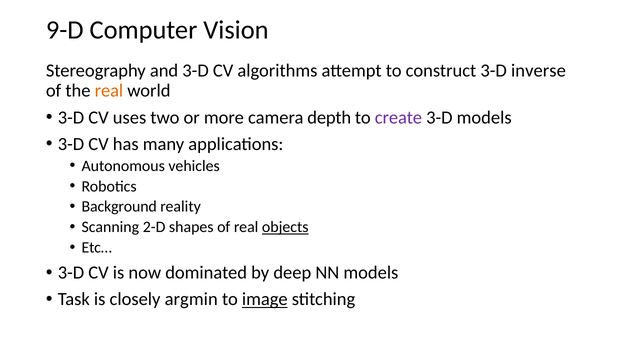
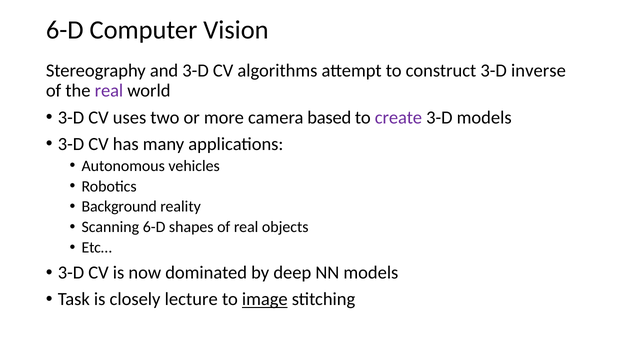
9-D: 9-D -> 6-D (65, 30)
real colour: orange -> purple (109, 91)
depth: depth -> based (329, 117)
Scanning 2-D: 2-D -> 6-D (154, 227)
objects underline: present -> none (285, 227)
argmin: argmin -> lecture (191, 300)
